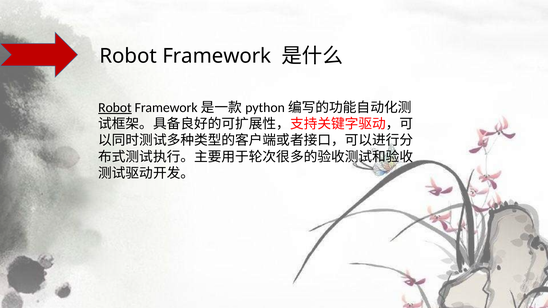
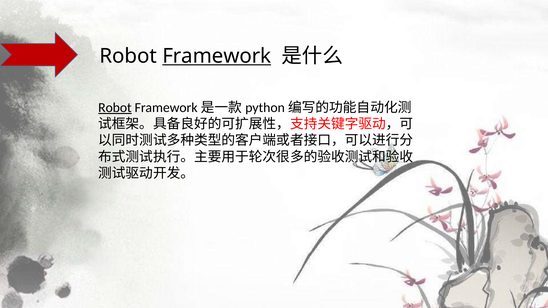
Framework underline: none -> present (217, 56)
